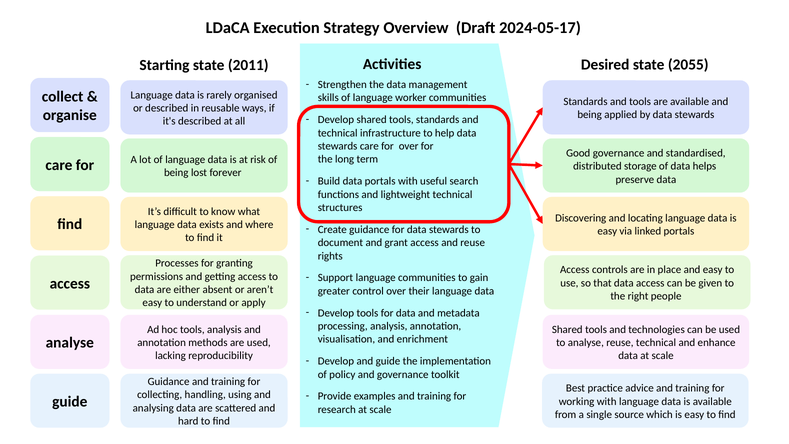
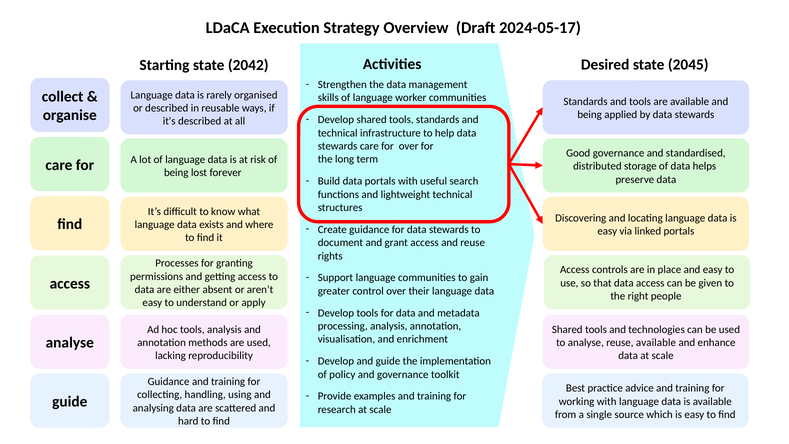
2011: 2011 -> 2042 (248, 65)
2055: 2055 -> 2045 (688, 65)
reuse technical: technical -> available (656, 342)
